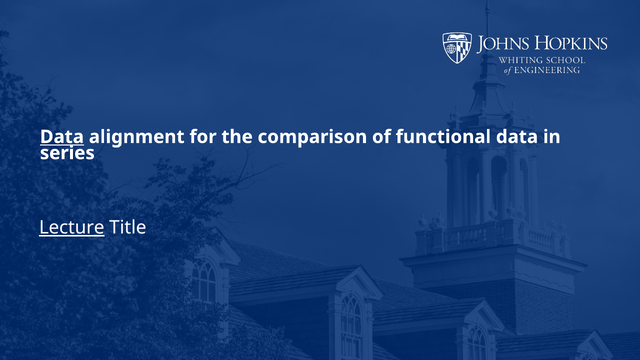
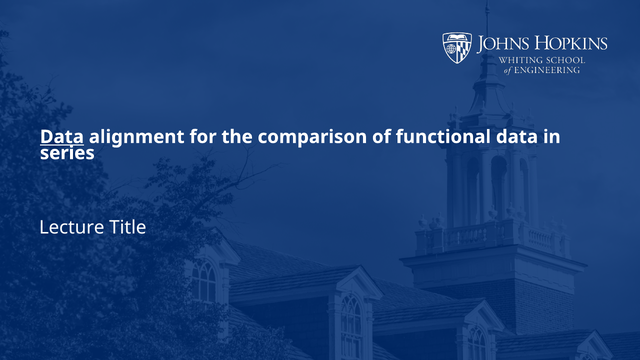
Lecture underline: present -> none (72, 228)
